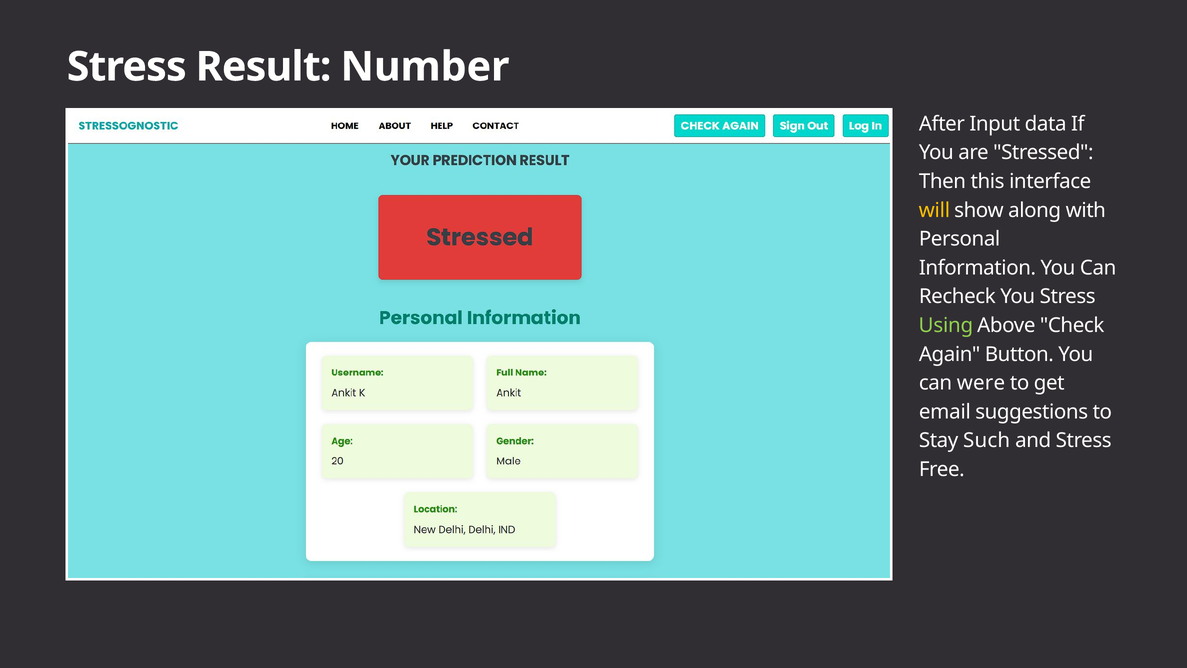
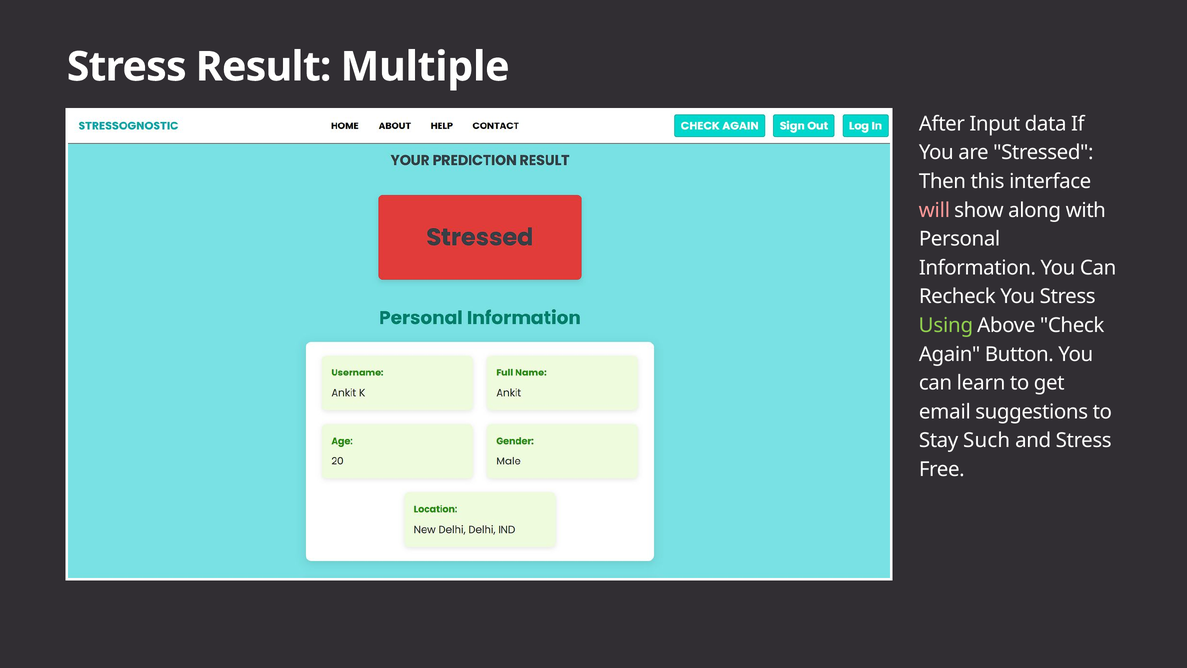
Number: Number -> Multiple (425, 67)
will colour: yellow -> pink (934, 210)
were: were -> learn (981, 383)
